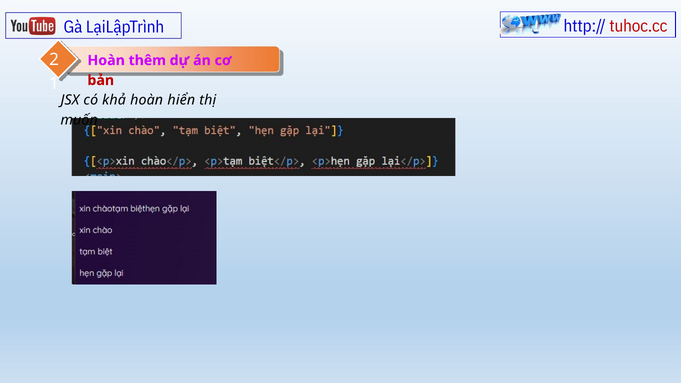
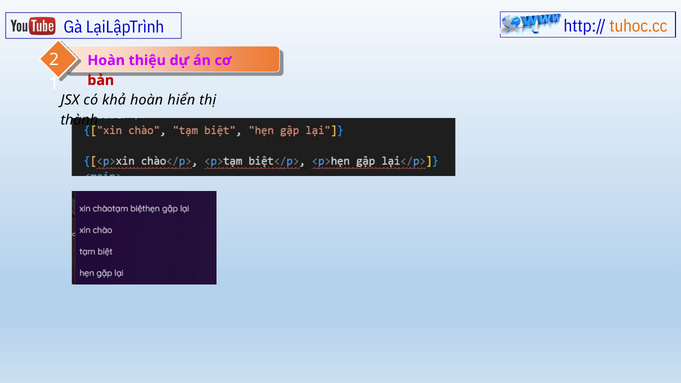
tuhoc.cc colour: red -> orange (638, 26)
thêm: thêm -> thiệu (147, 60)
muốn: muốn -> thành (79, 120)
